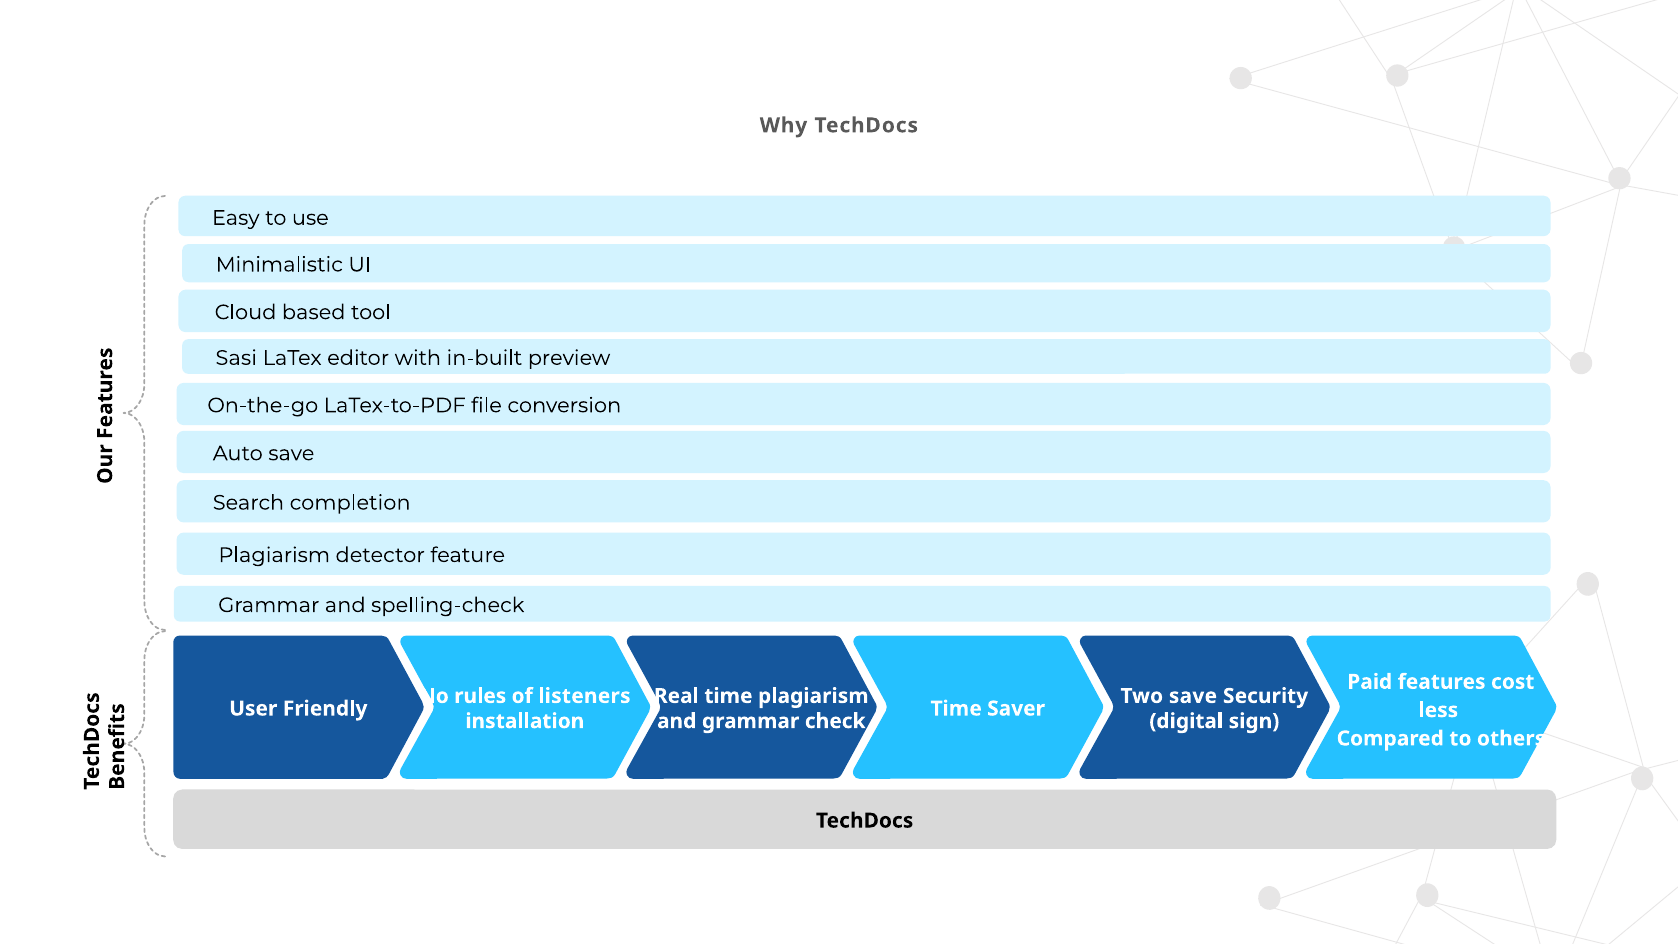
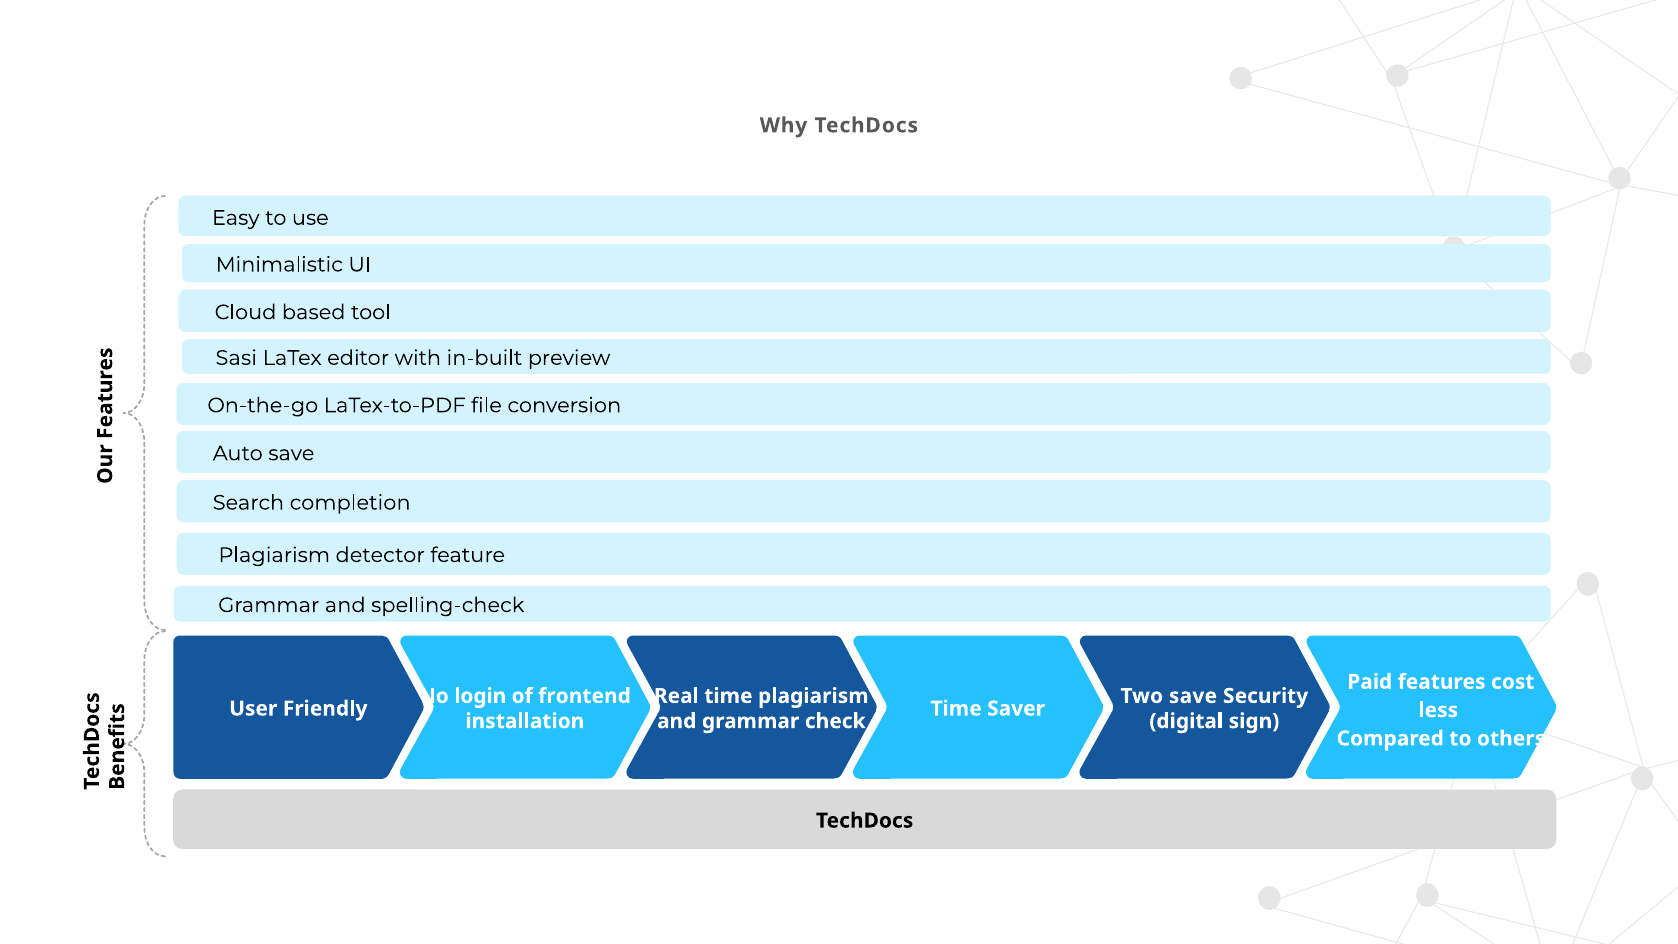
rules: rules -> login (480, 696)
listeners: listeners -> frontend (585, 696)
